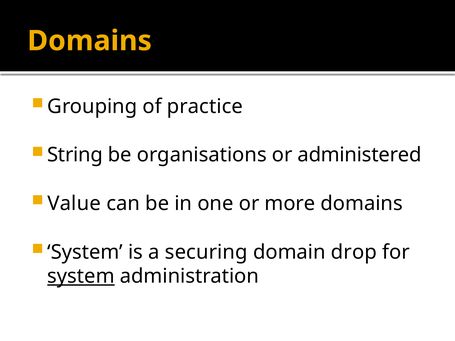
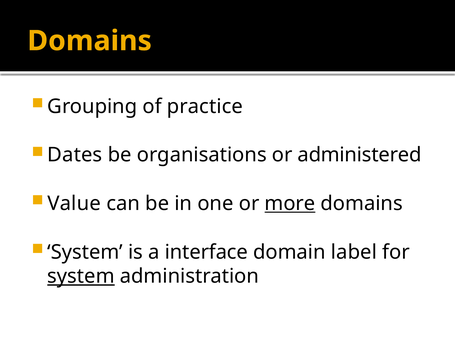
String: String -> Dates (75, 155)
more underline: none -> present (290, 204)
securing: securing -> interface (206, 252)
drop: drop -> label (354, 252)
